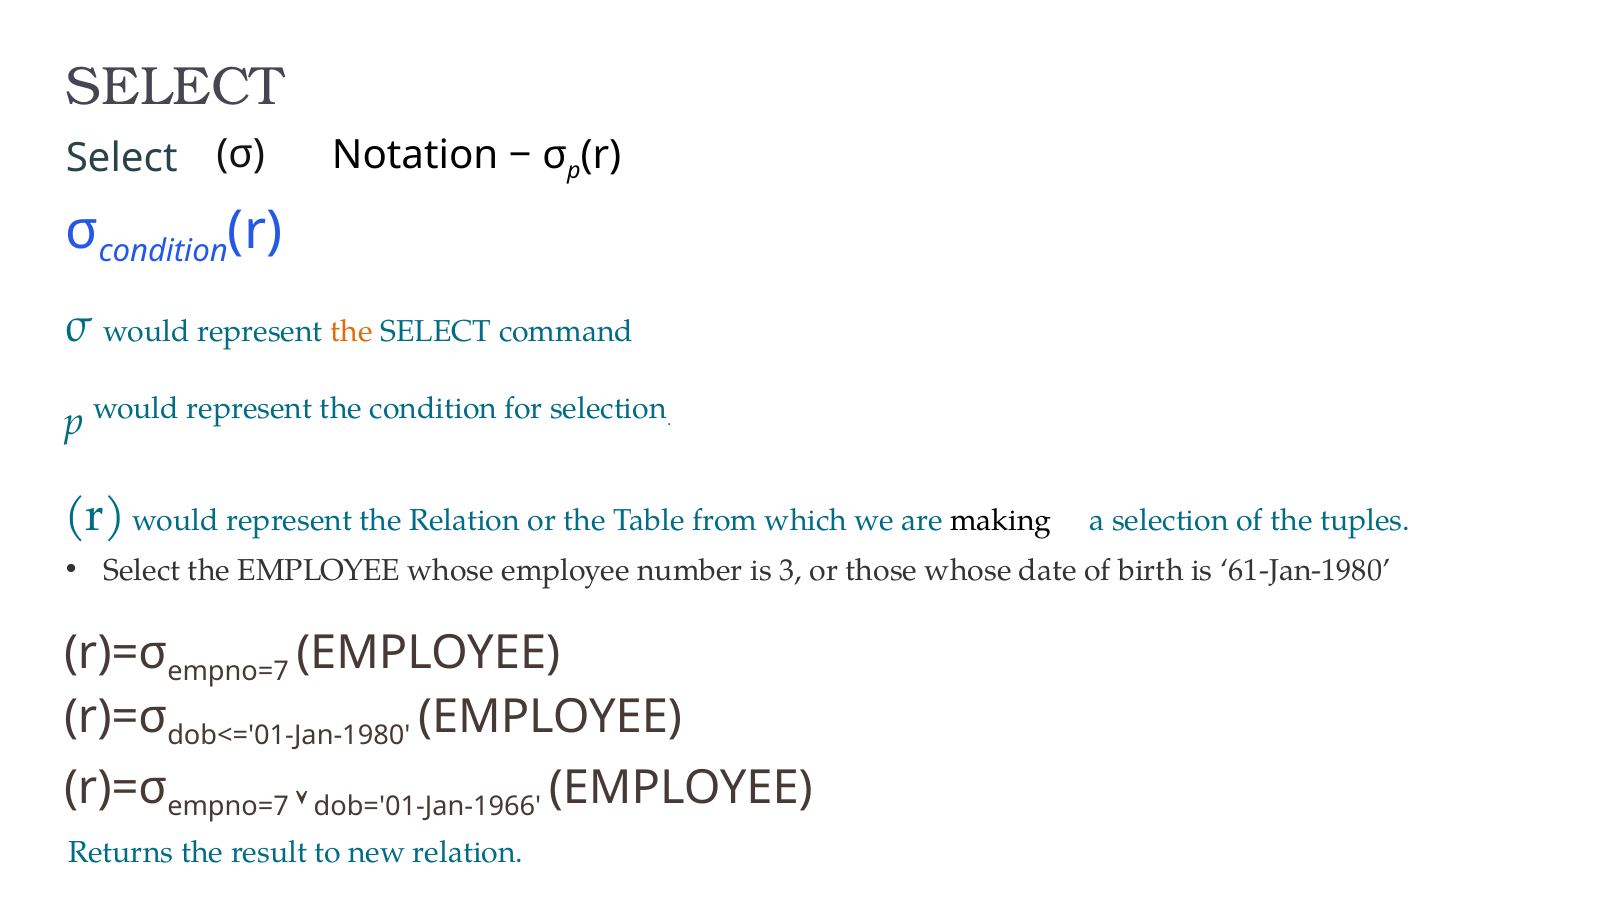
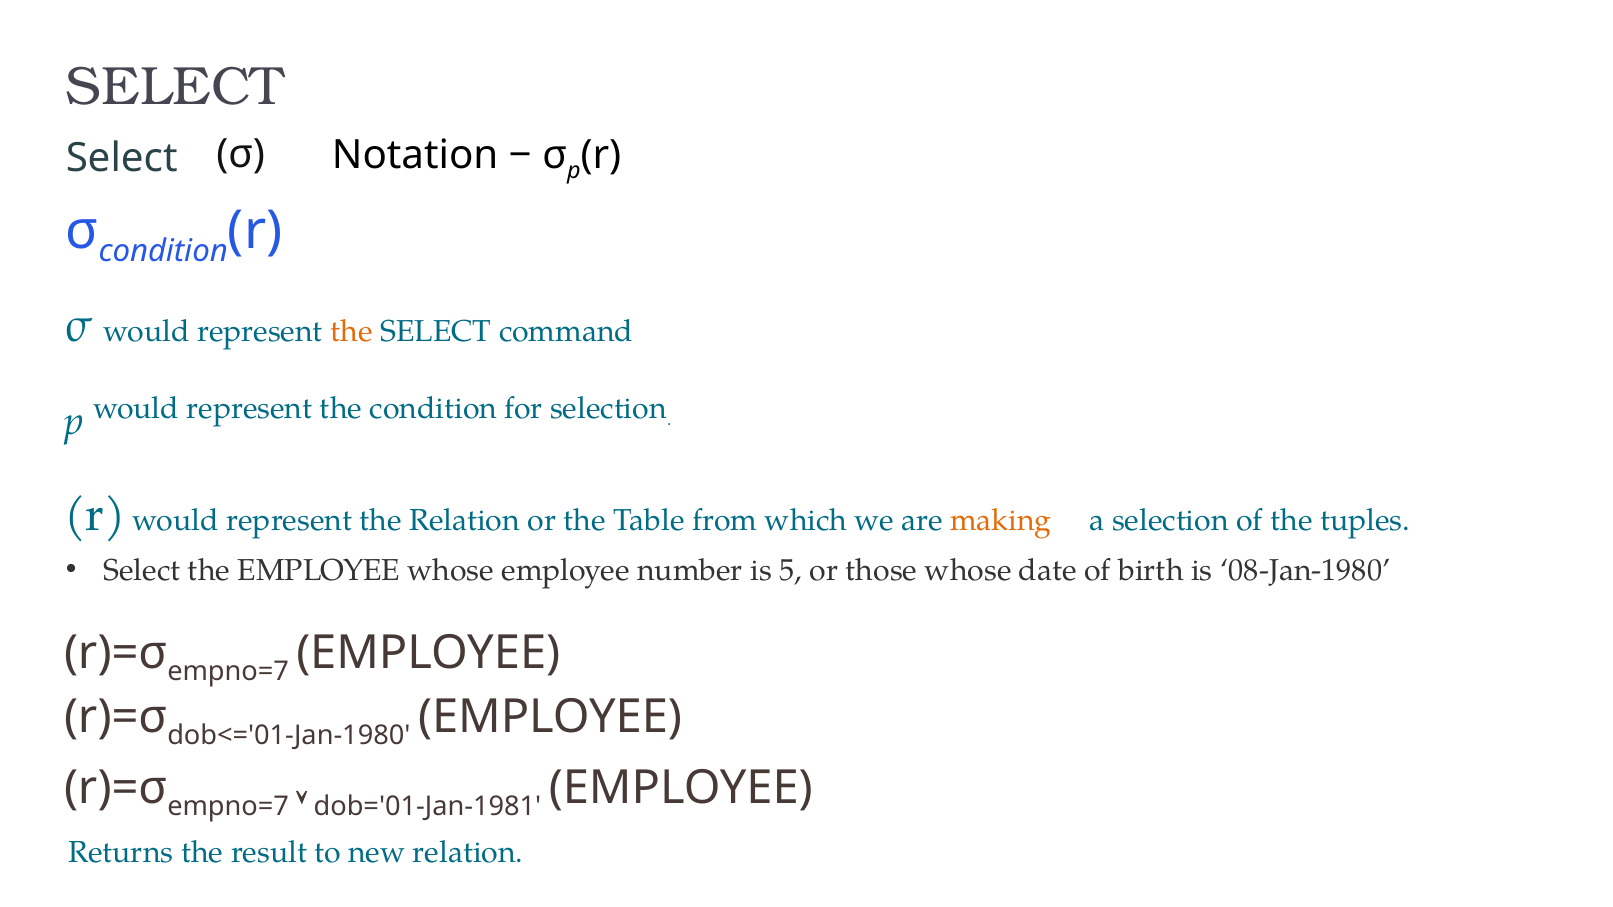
making colour: black -> orange (1001, 521)
3: 3 -> 5 (791, 571)
61-Jan-1980: 61-Jan-1980 -> 08-Jan-1980 (1306, 571)
dob='01-Jan-1966: dob='01-Jan-1966 -> dob='01-Jan-1981 (427, 807)
